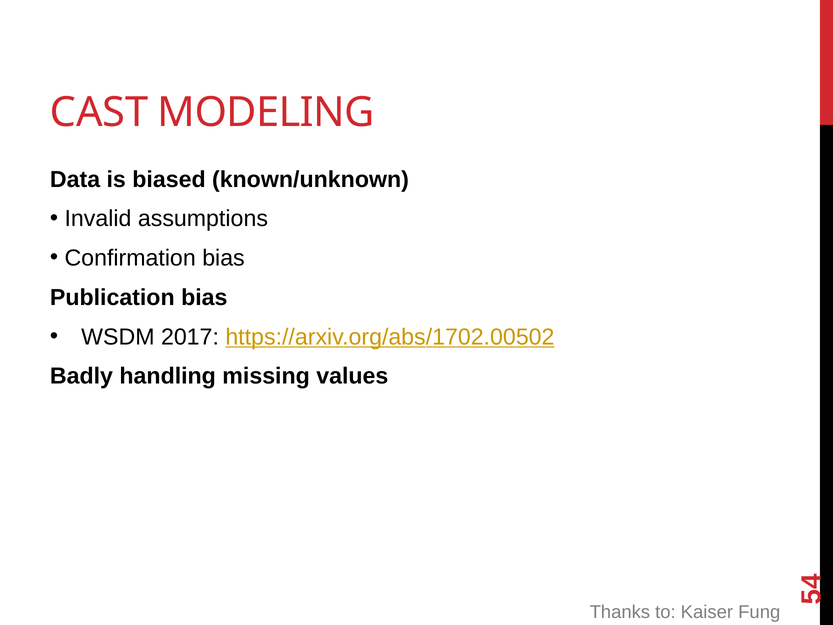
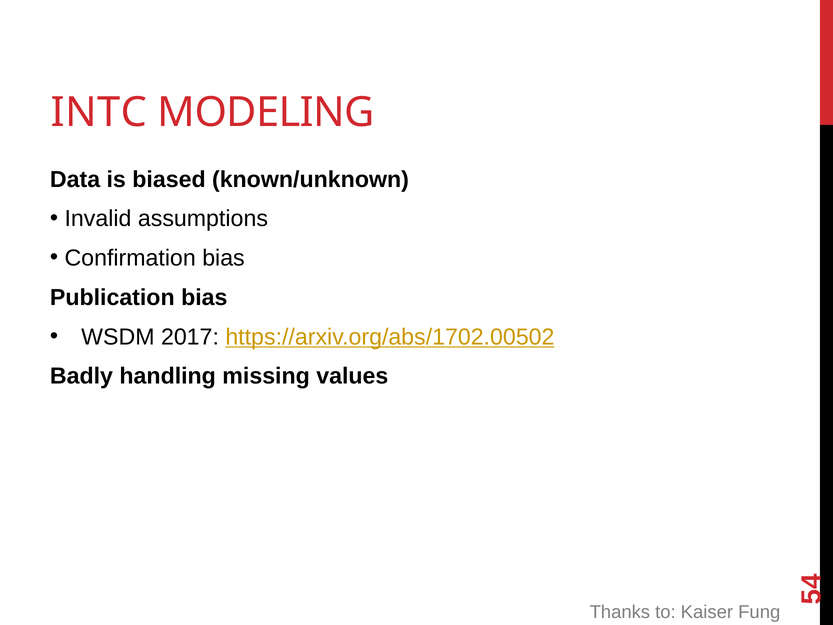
CAST: CAST -> INTC (99, 113)
